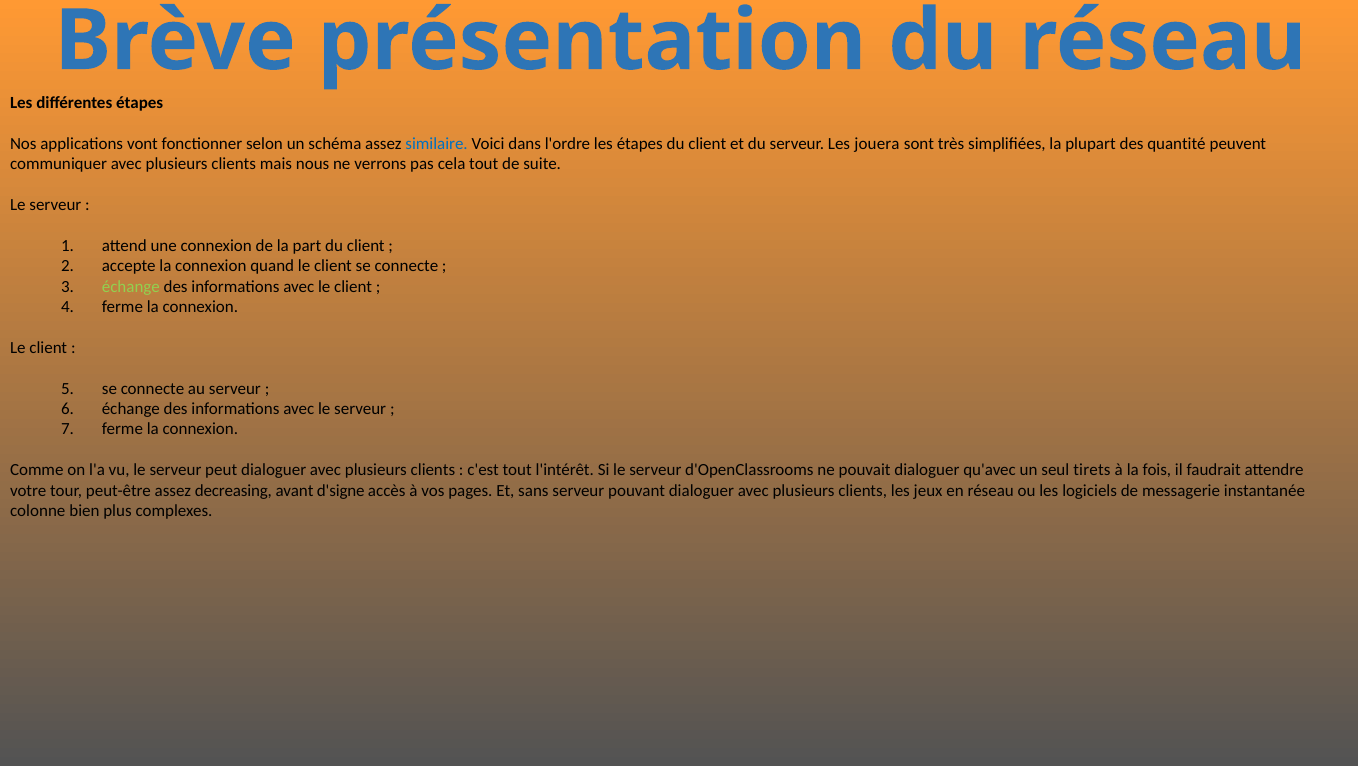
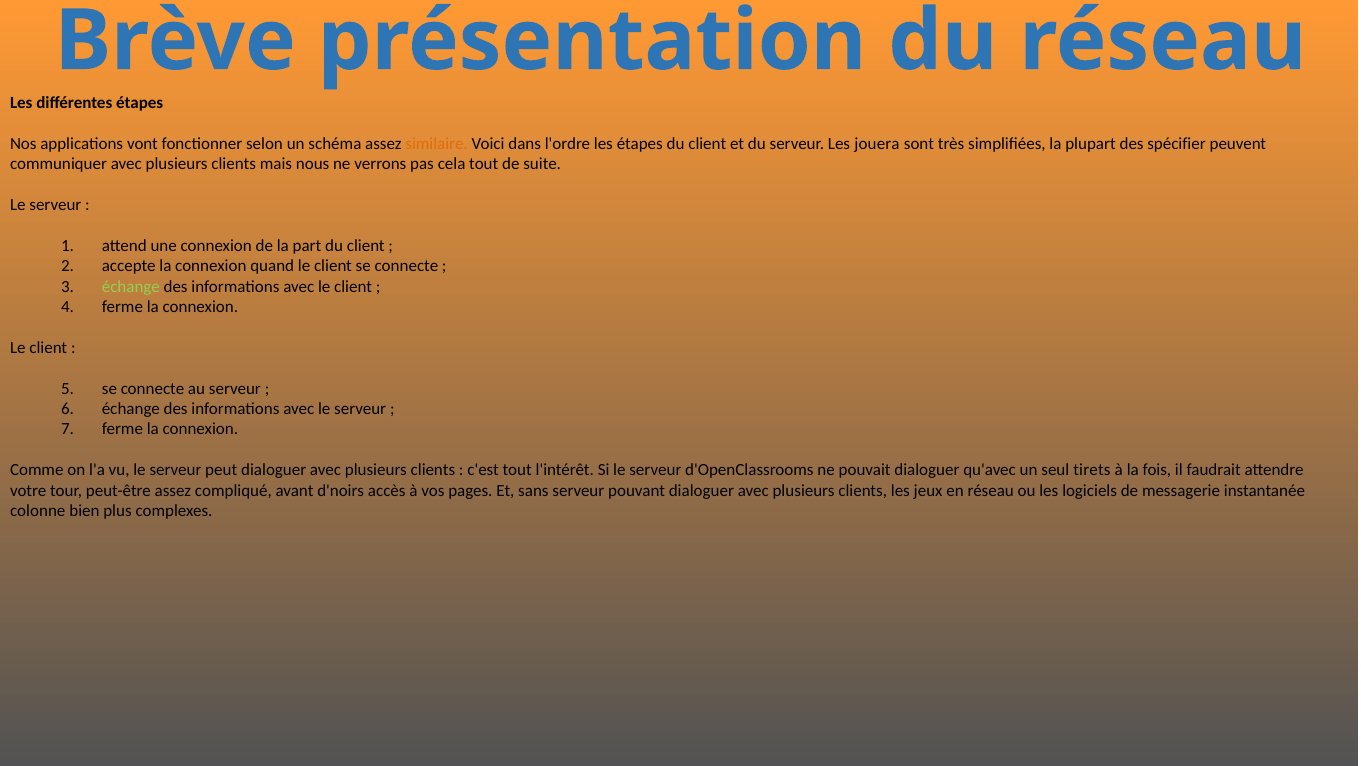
similaire colour: blue -> orange (437, 143)
quantité: quantité -> spécifier (1177, 143)
decreasing: decreasing -> compliqué (233, 490)
d'signe: d'signe -> d'noirs (341, 490)
